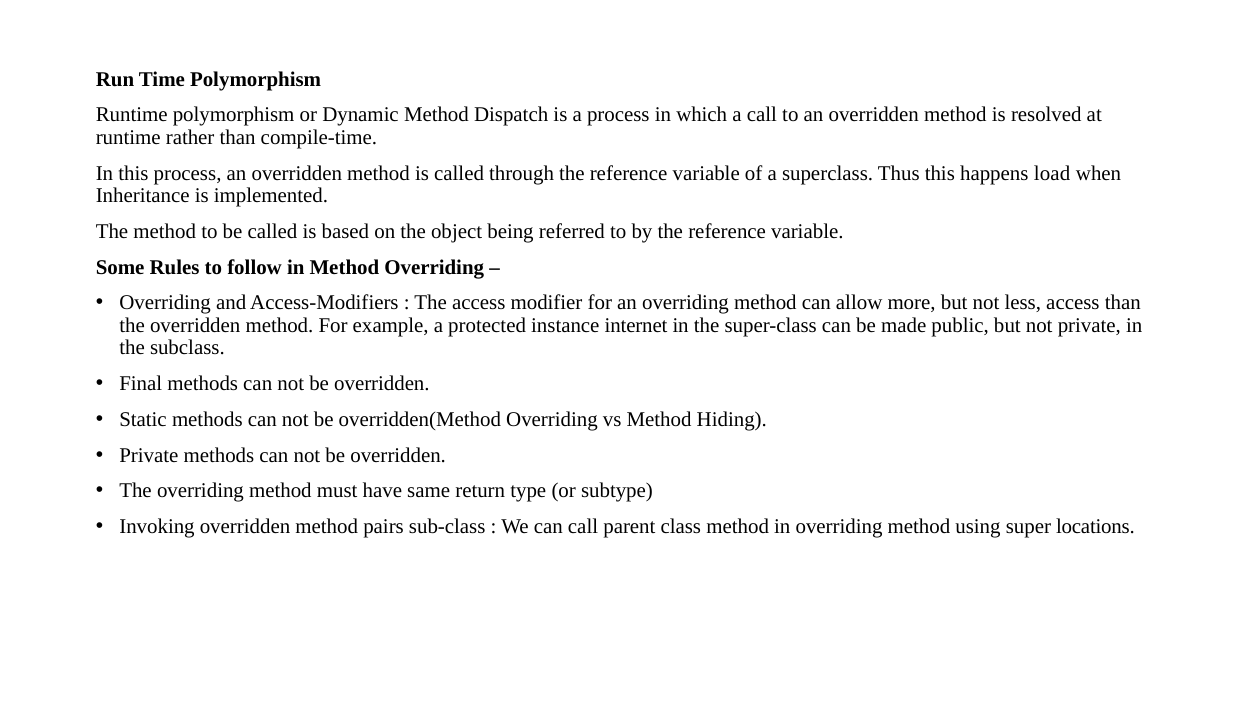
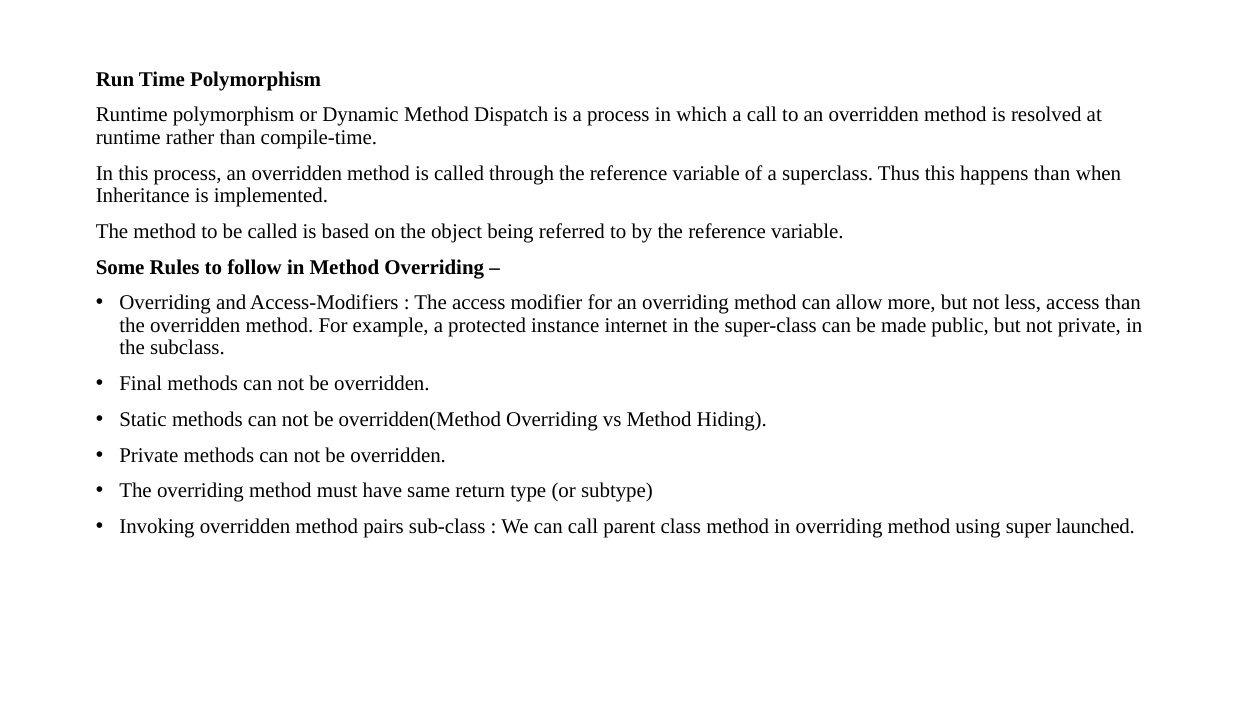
happens load: load -> than (1052, 173)
locations: locations -> launched (1095, 527)
